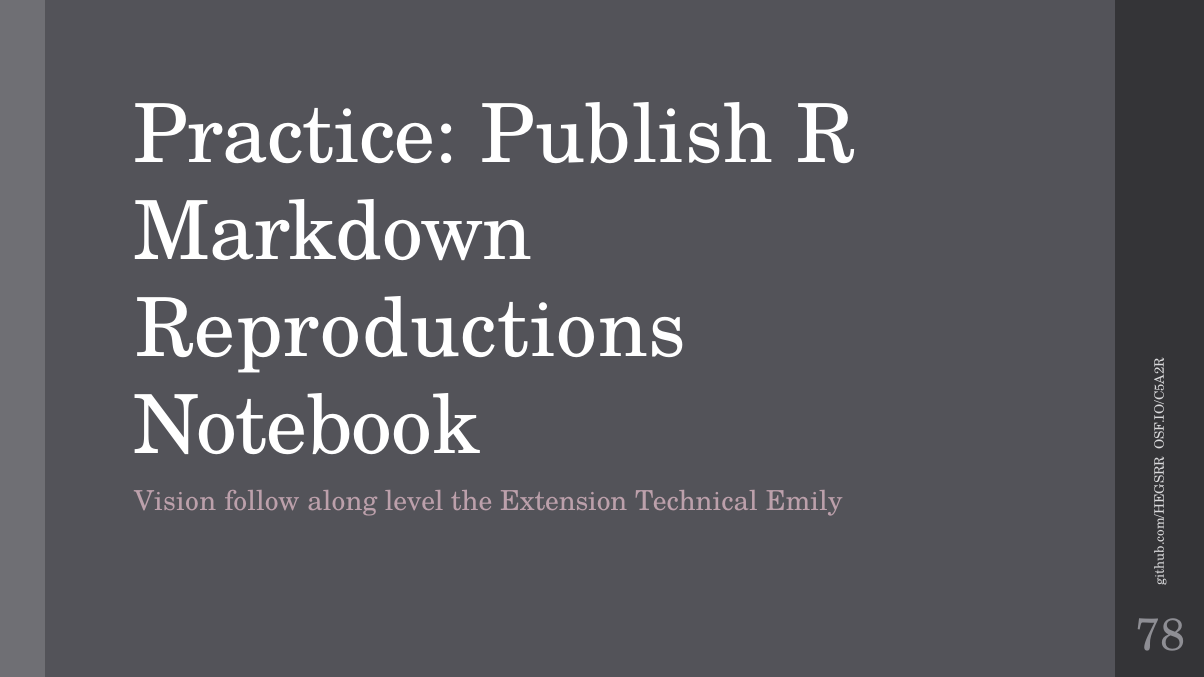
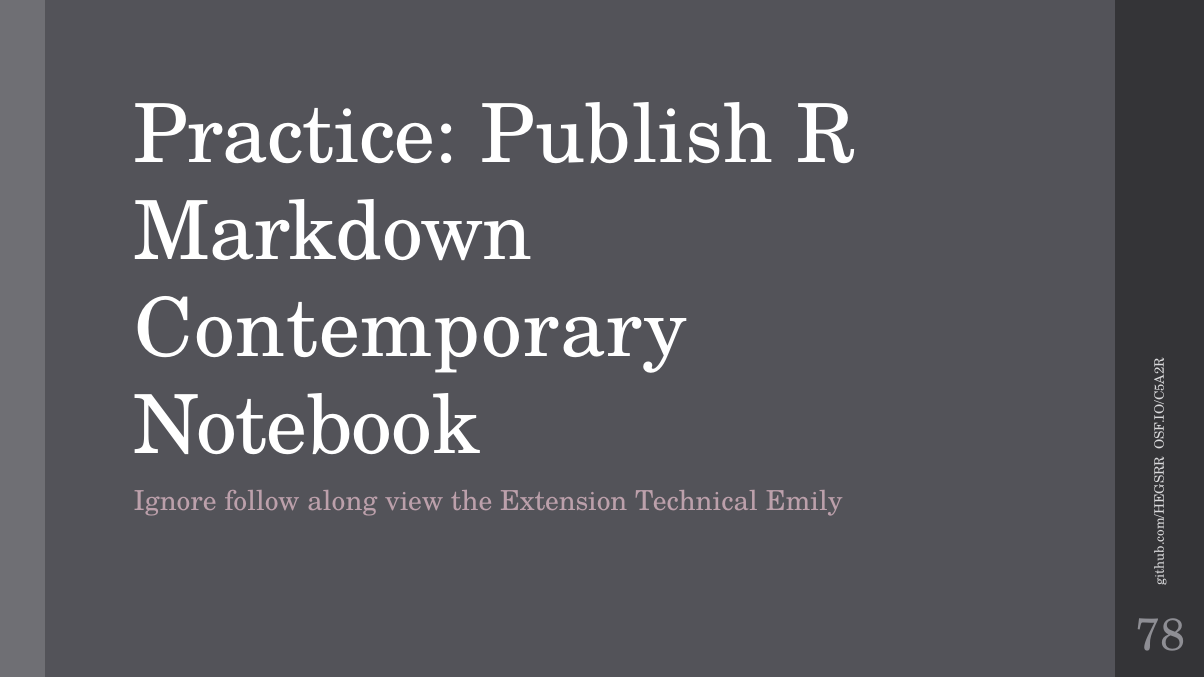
Reproductions: Reproductions -> Contemporary (411, 329)
Vision: Vision -> Ignore (175, 502)
level: level -> view (414, 502)
